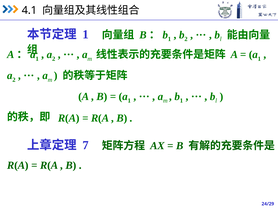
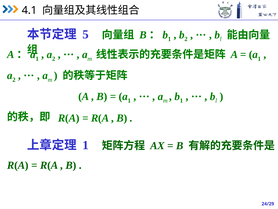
1: 1 -> 5 (86, 34)
7: 7 -> 1 (86, 145)
